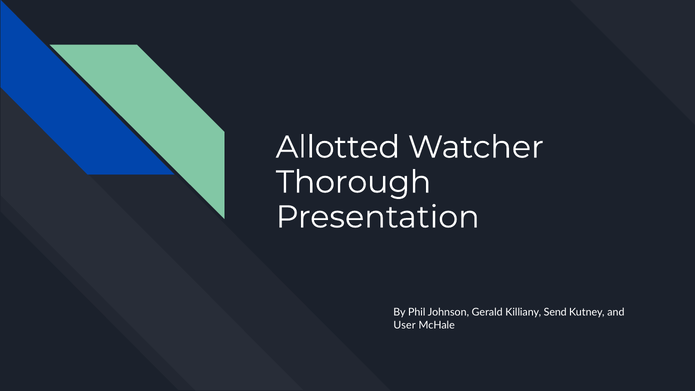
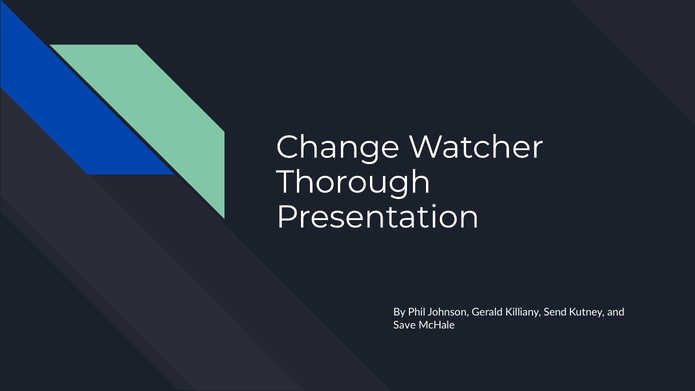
Allotted: Allotted -> Change (338, 147)
User: User -> Save (405, 325)
